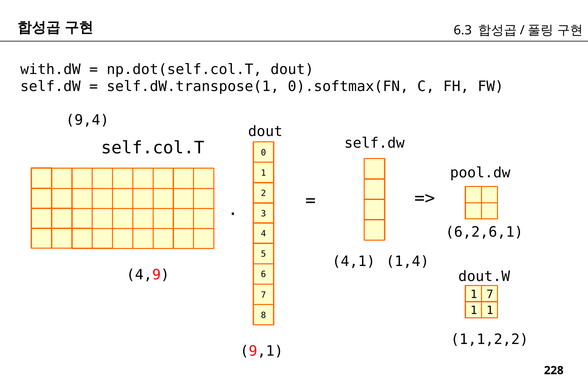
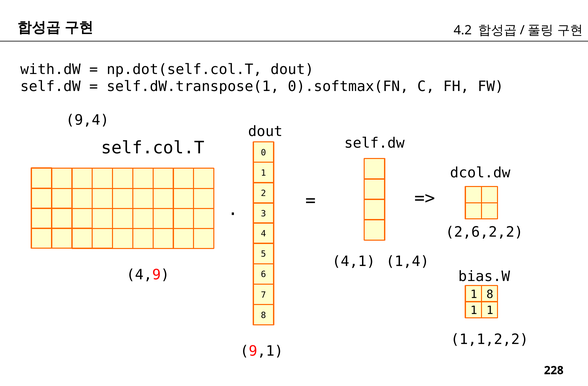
6.3: 6.3 -> 4.2 (463, 30)
pool.dw: pool.dw -> dcol.dw (480, 173)
6,2,6,1: 6,2,6,1 -> 2,6,2,2 (484, 232)
dout.W: dout.W -> bias.W (484, 277)
1 7: 7 -> 8 (490, 295)
